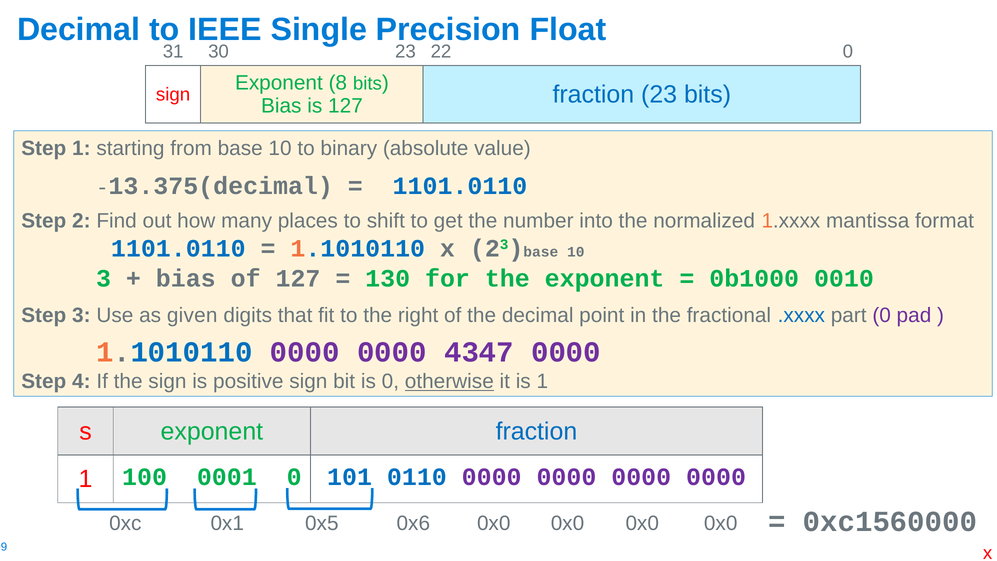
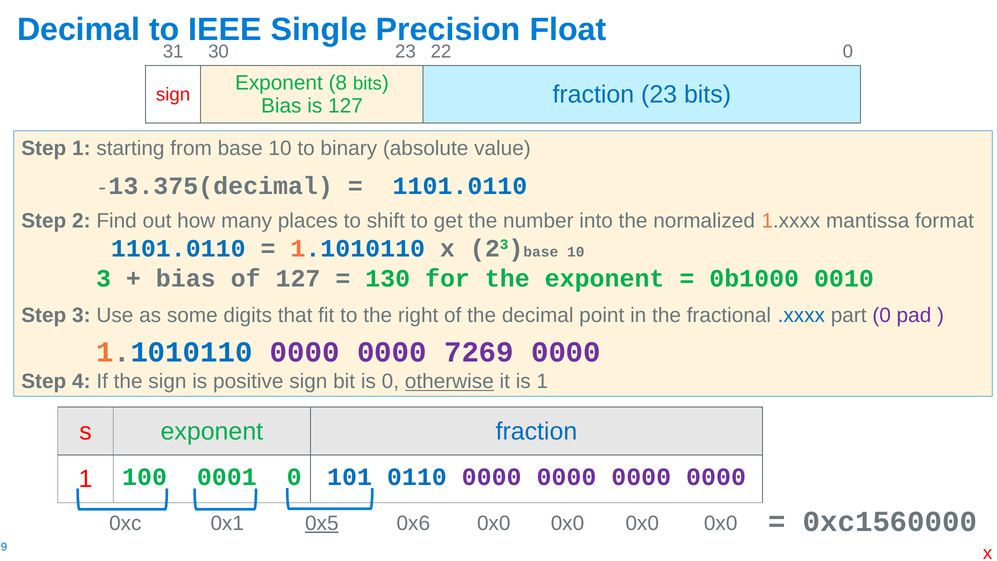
given: given -> some (192, 315)
4347: 4347 -> 7269 (479, 352)
0x5 underline: none -> present (322, 523)
